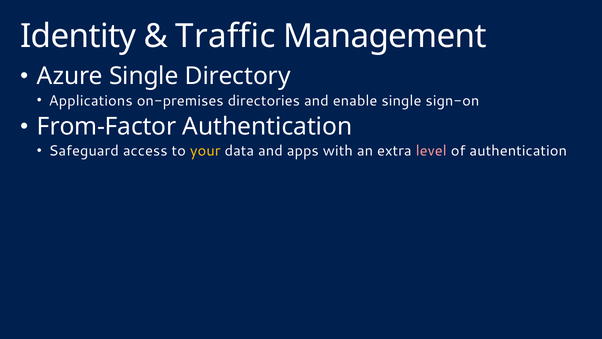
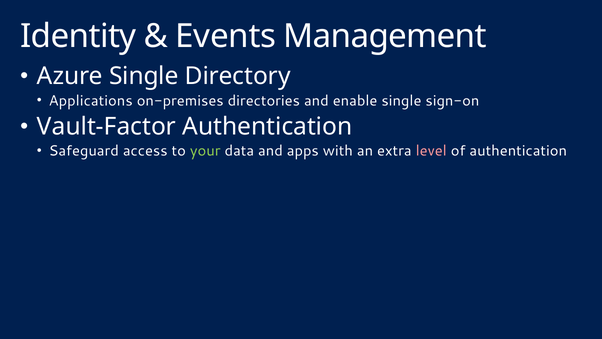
Traffic: Traffic -> Events (226, 36)
From-Factor: From-Factor -> Vault-Factor (107, 127)
your colour: yellow -> light green (205, 151)
